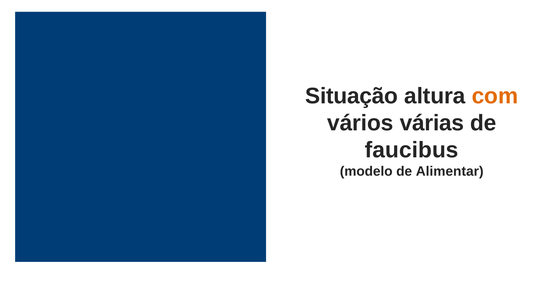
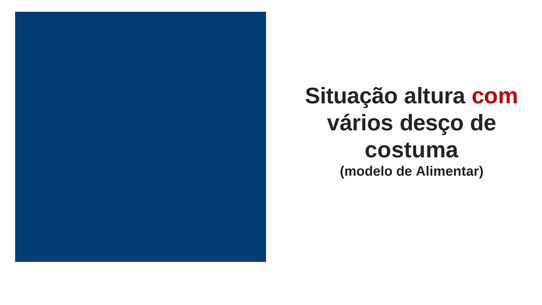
com colour: orange -> red (495, 96)
várias: várias -> desço (432, 123)
faucibus: faucibus -> costuma (412, 150)
